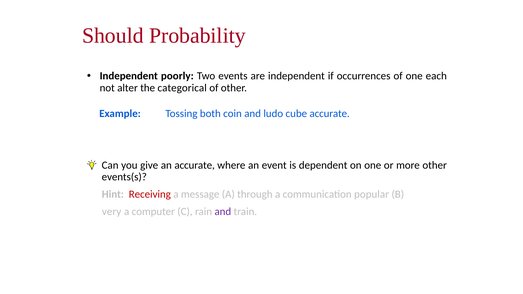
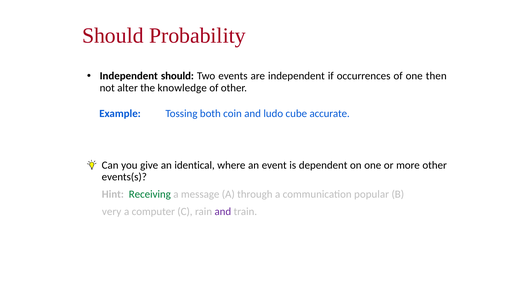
Independent poorly: poorly -> should (177, 76)
each: each -> then (436, 76)
categorical: categorical -> knowledge (182, 88)
an accurate: accurate -> identical (195, 165)
Receiving colour: red -> green (150, 194)
